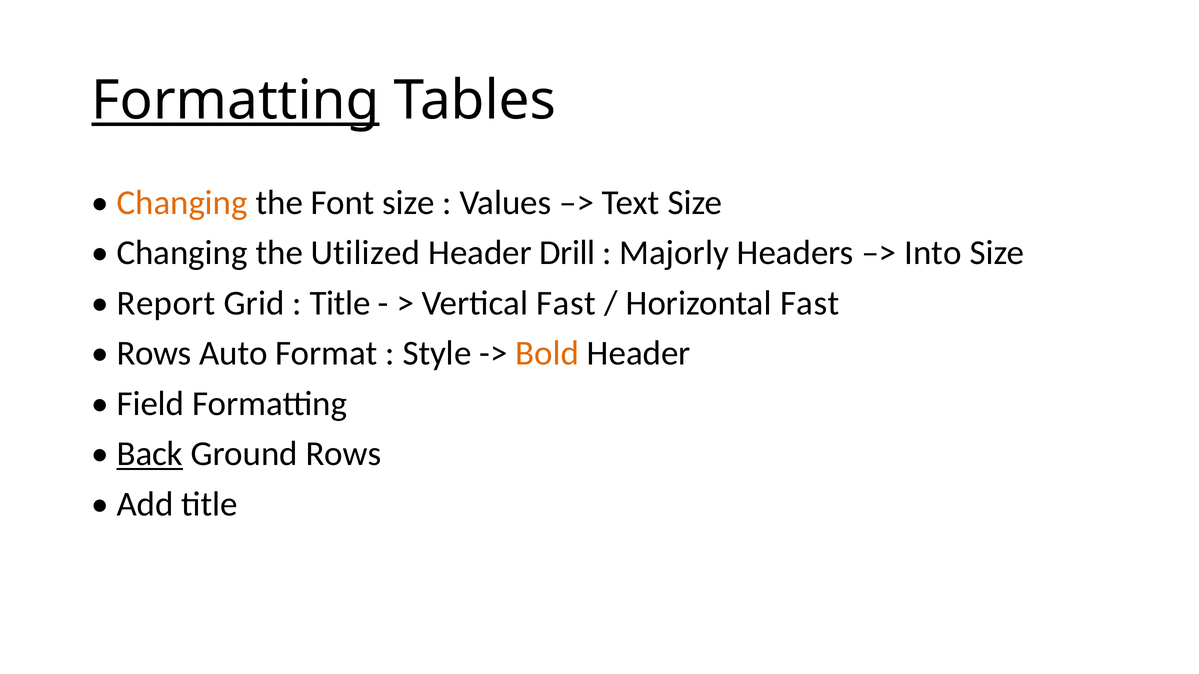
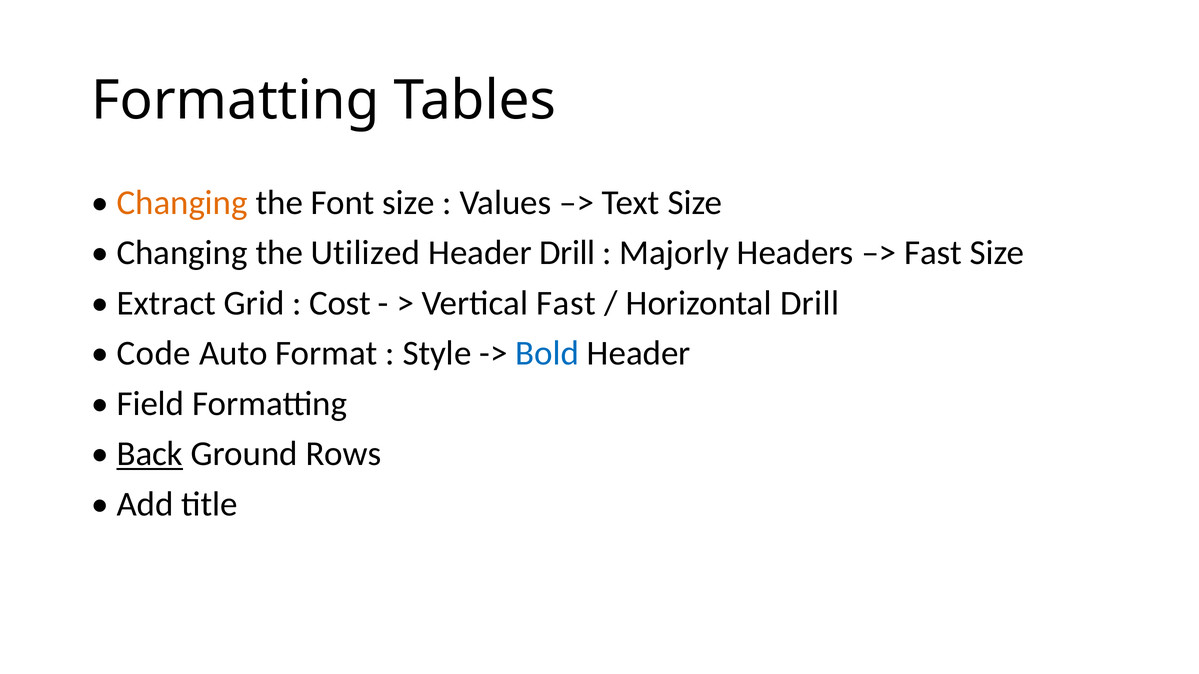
Formatting underline: present -> none (235, 101)
Into: Into -> Fast (933, 253)
Report: Report -> Extract (166, 303)
Title: Title -> Cost (340, 303)
Horizontal Fast: Fast -> Drill (810, 303)
Rows: Rows -> Code (154, 354)
Bold colour: orange -> blue (547, 354)
